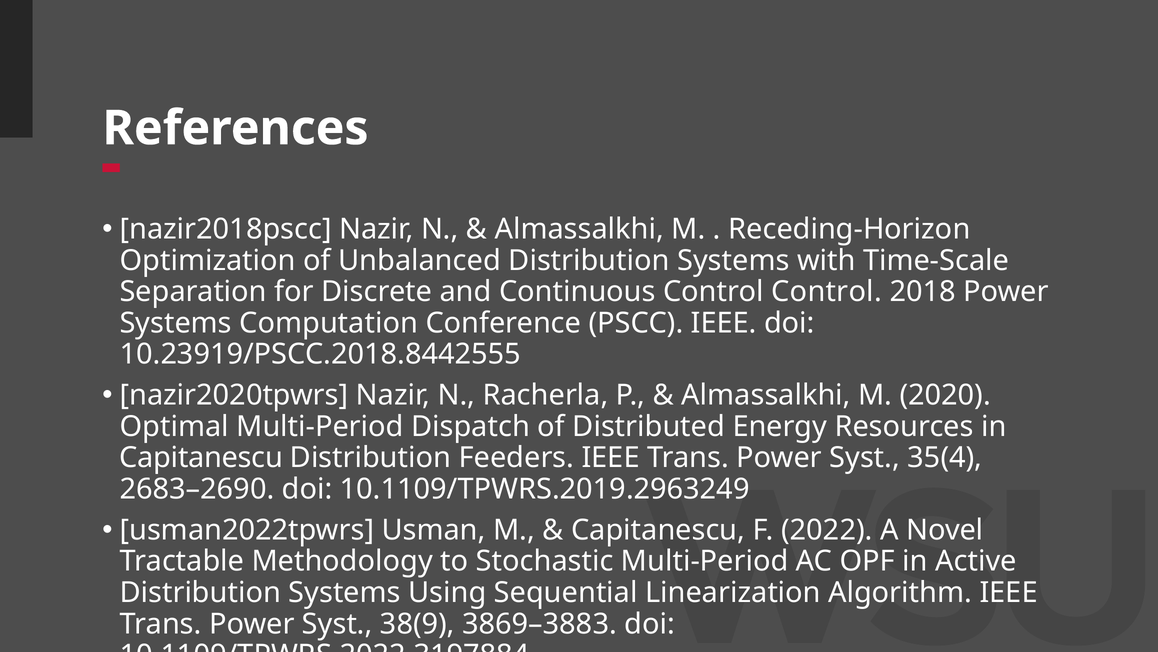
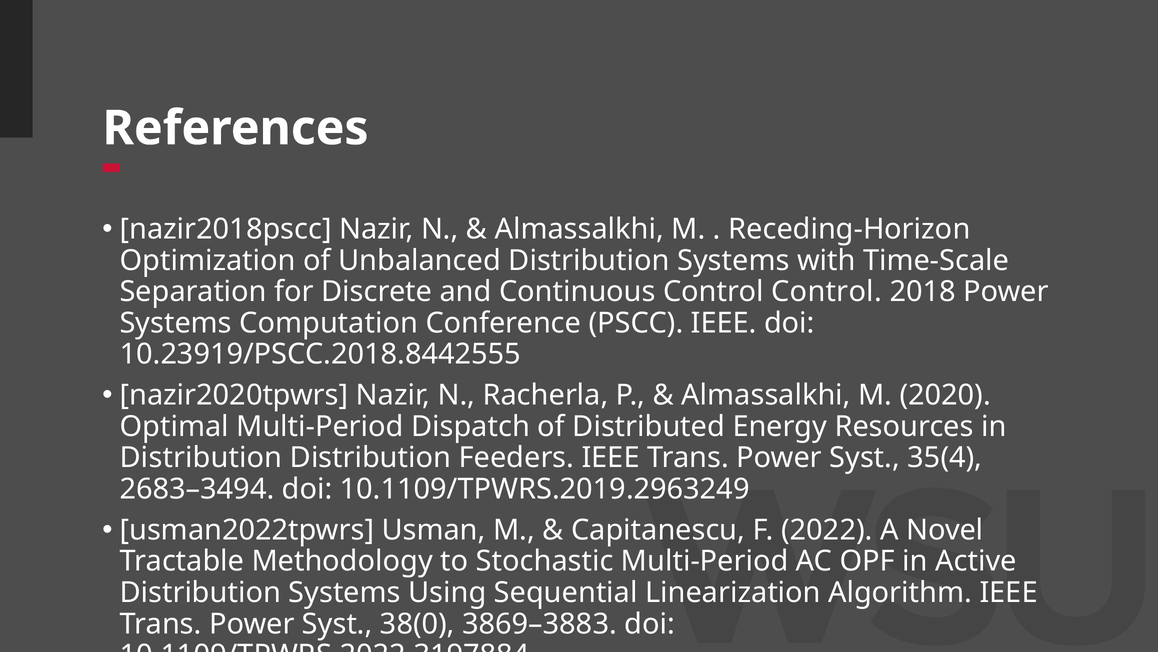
Capitanescu: Capitanescu -> Distribution (201, 457)
2683–2690: 2683–2690 -> 2683–3494 (197, 489)
38(9: 38(9 -> 38(0 (417, 623)
